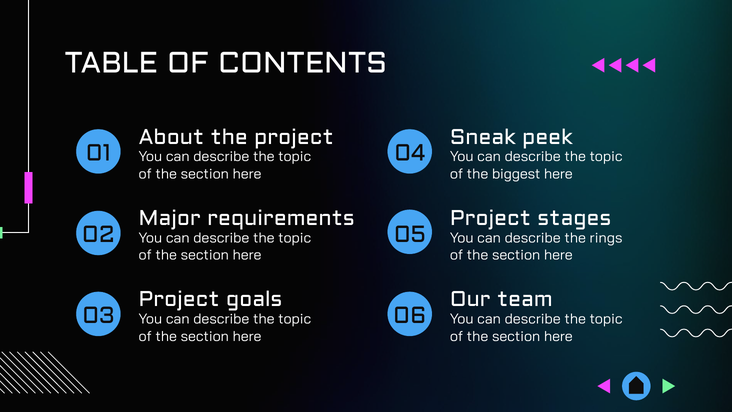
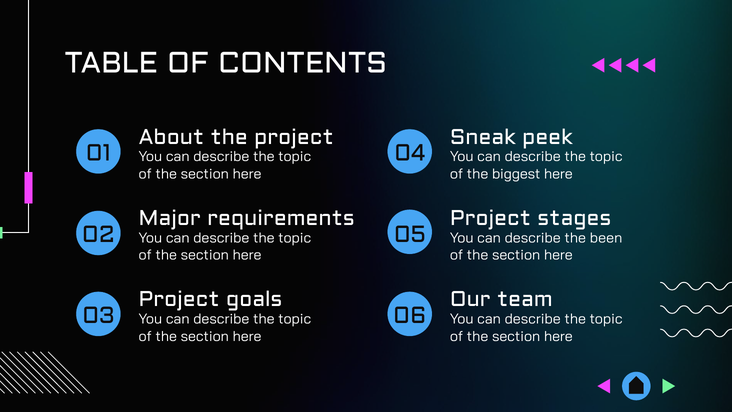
rings: rings -> been (606, 238)
